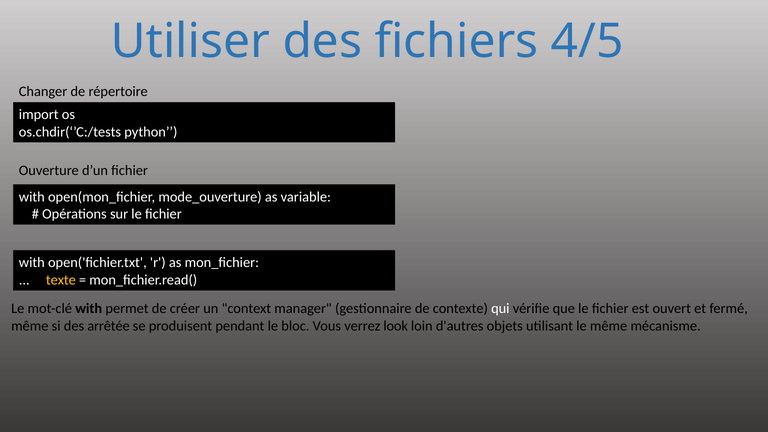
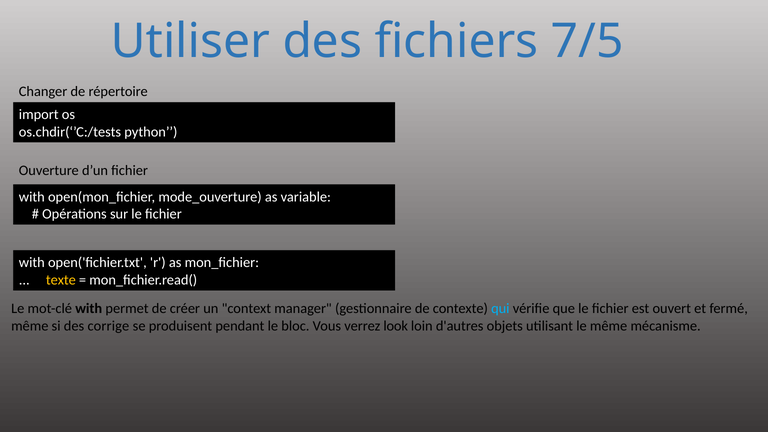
4/5: 4/5 -> 7/5 (587, 41)
qui colour: white -> light blue (500, 308)
arrêtée: arrêtée -> corrige (108, 326)
